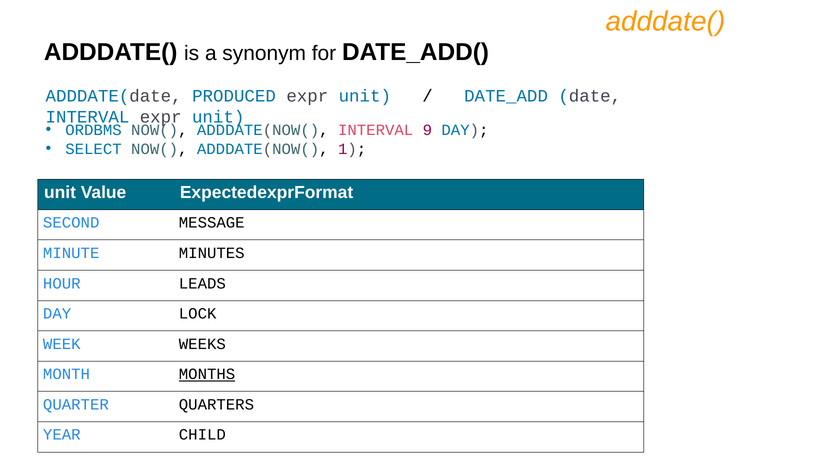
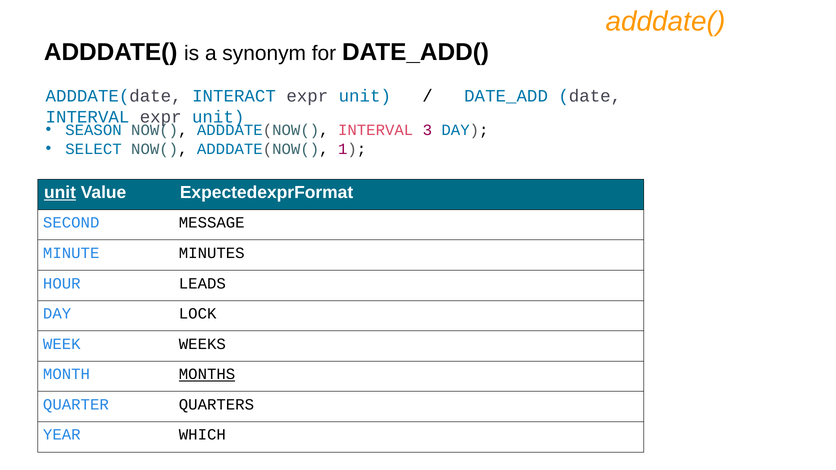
PRODUCED: PRODUCED -> INTERACT (234, 96)
ORDBMS: ORDBMS -> SEASON (93, 130)
9: 9 -> 3 (427, 130)
unit underline: none -> present (60, 193)
CHILD: CHILD -> WHICH (202, 435)
